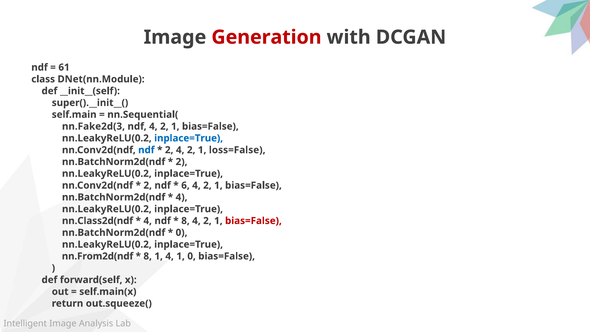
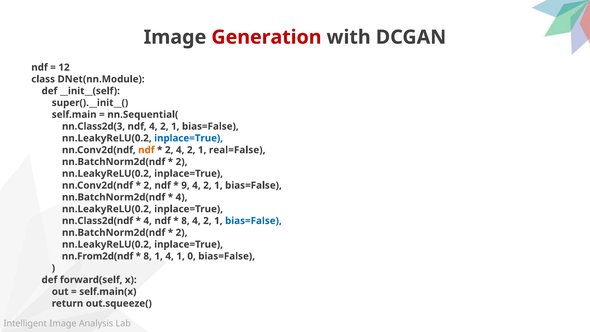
61: 61 -> 12 (64, 67)
nn.Fake2d(3: nn.Fake2d(3 -> nn.Class2d(3 (94, 126)
ndf colour: blue -> orange (146, 150)
loss=False: loss=False -> real=False (237, 150)
6: 6 -> 9 (185, 185)
bias=False colour: red -> blue (253, 221)
0: 0 -> 2 (182, 233)
